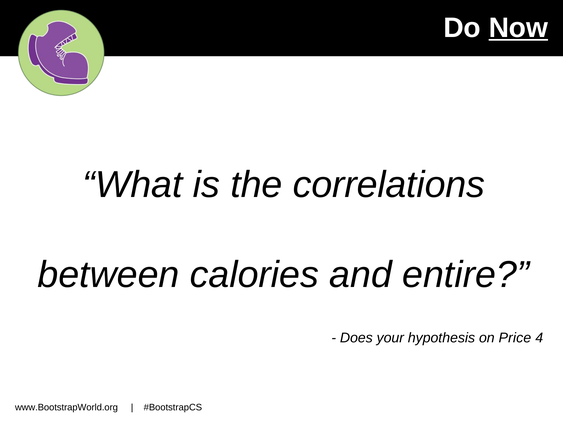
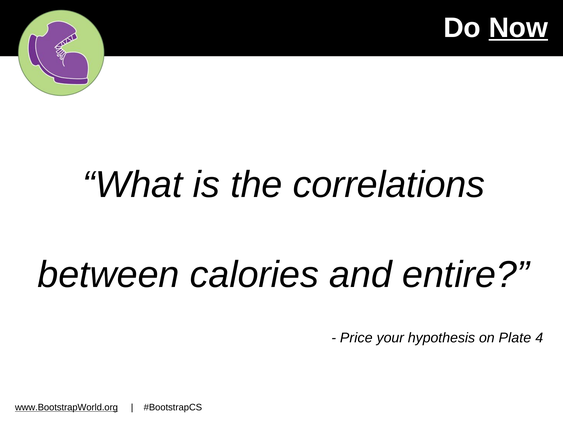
Does: Does -> Price (356, 338)
Price: Price -> Plate (515, 338)
www.BootstrapWorld.org underline: none -> present (66, 408)
